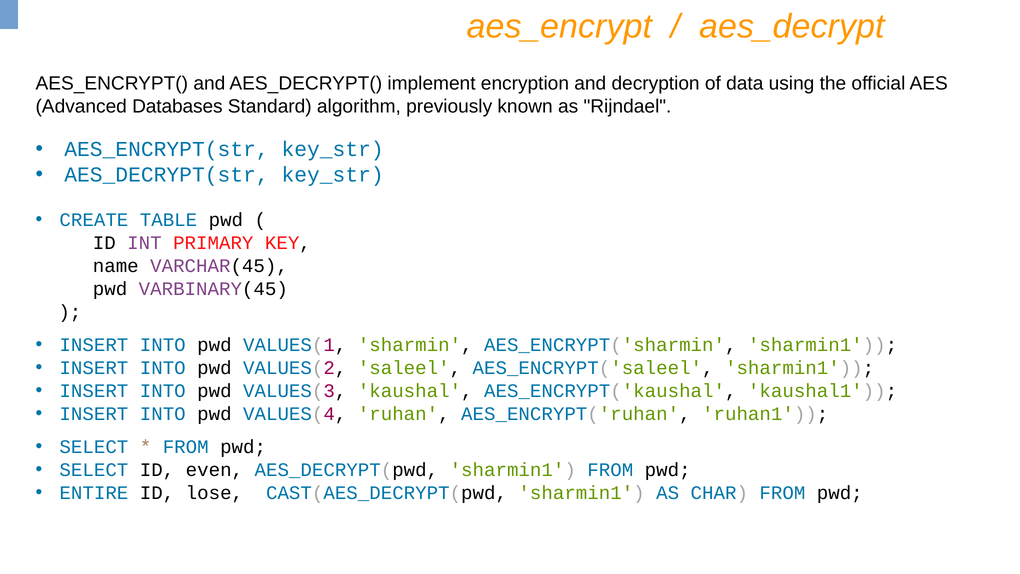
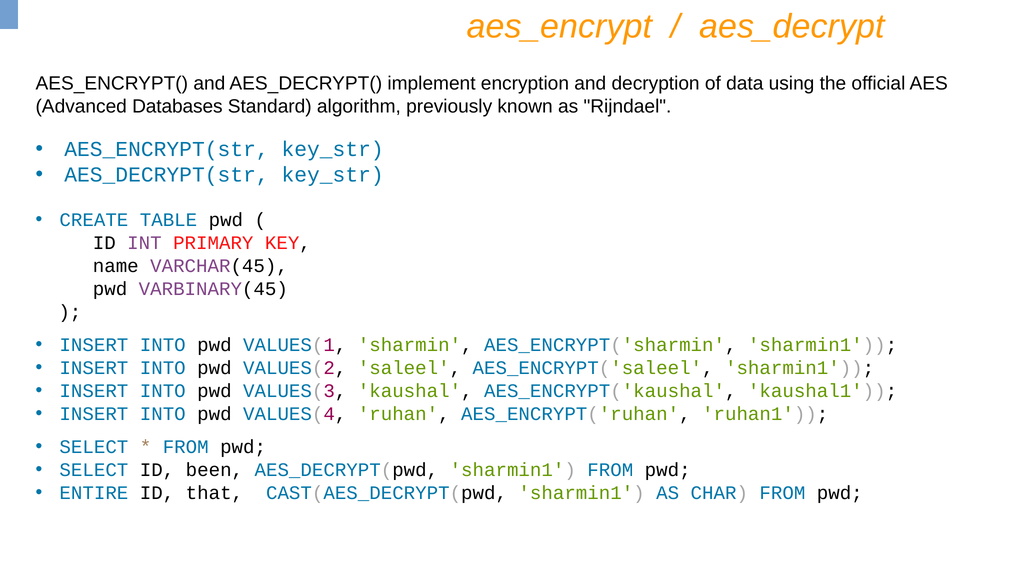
even: even -> been (214, 470)
lose: lose -> that (214, 493)
